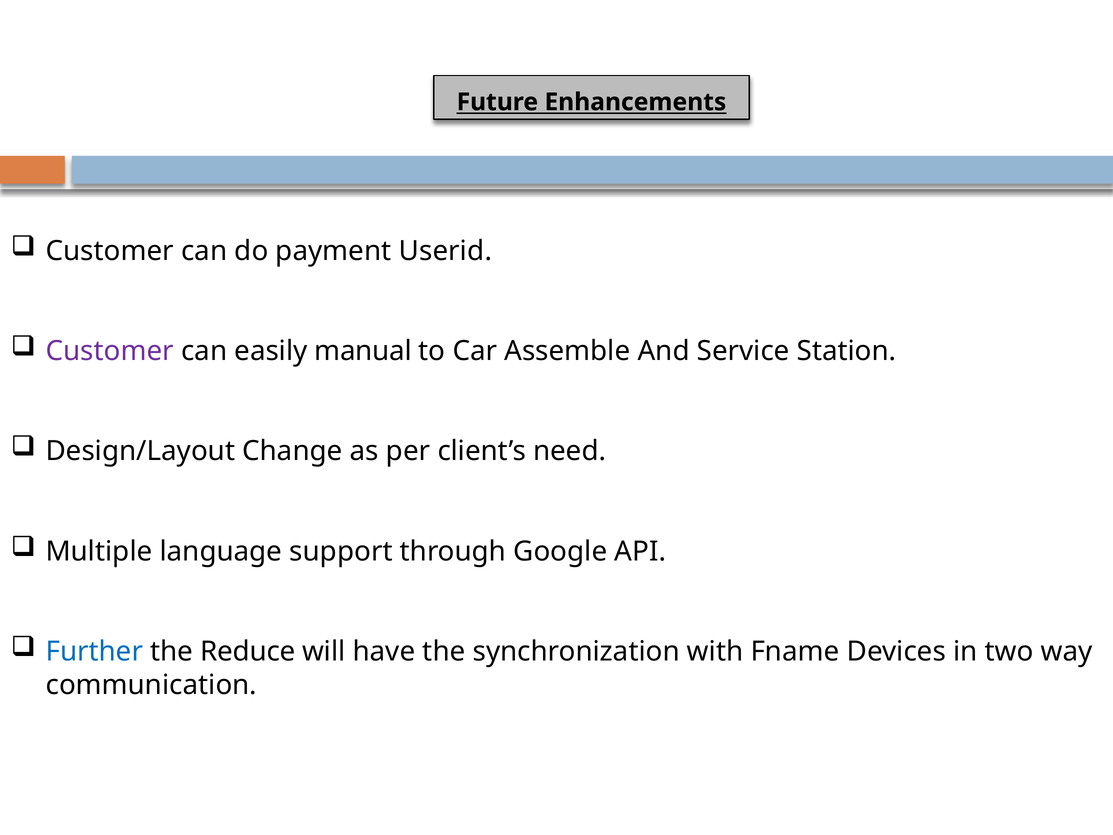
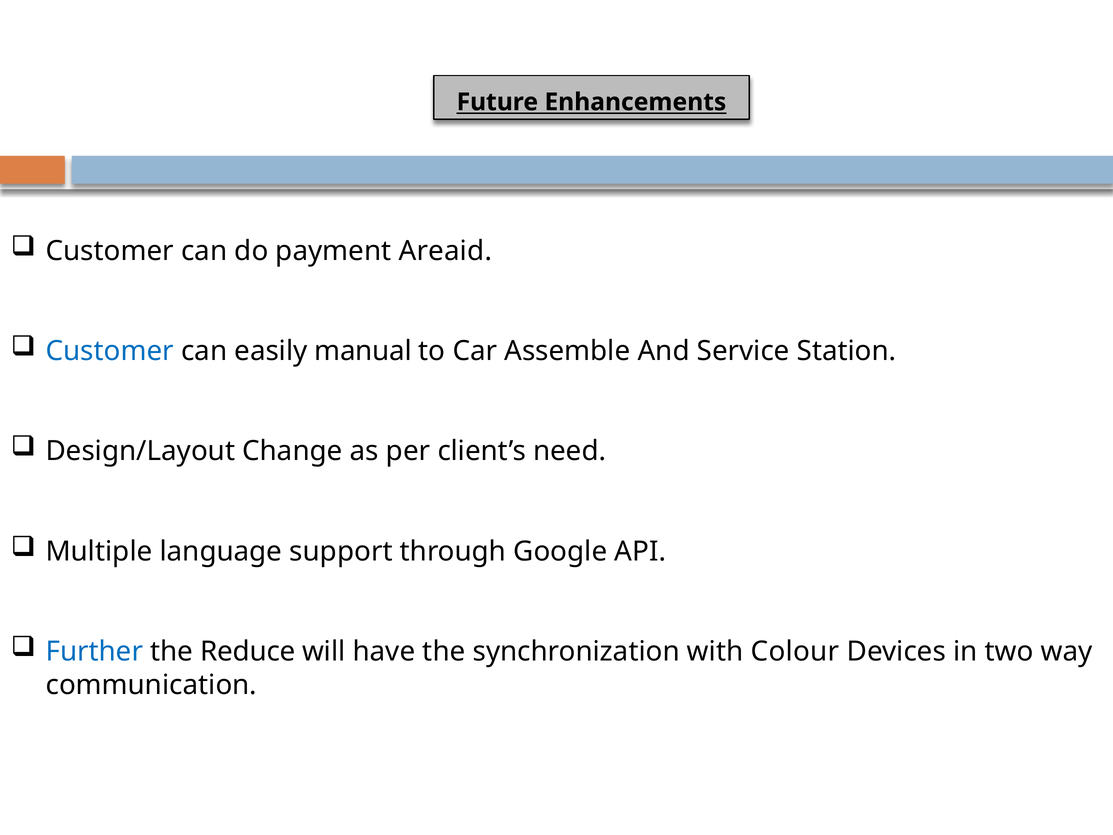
Userid: Userid -> Areaid (445, 251)
Customer colour: purple -> blue (110, 351)
Fname: Fname -> Colour (795, 652)
